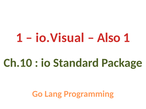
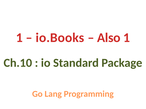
io.Visual: io.Visual -> io.Books (60, 38)
